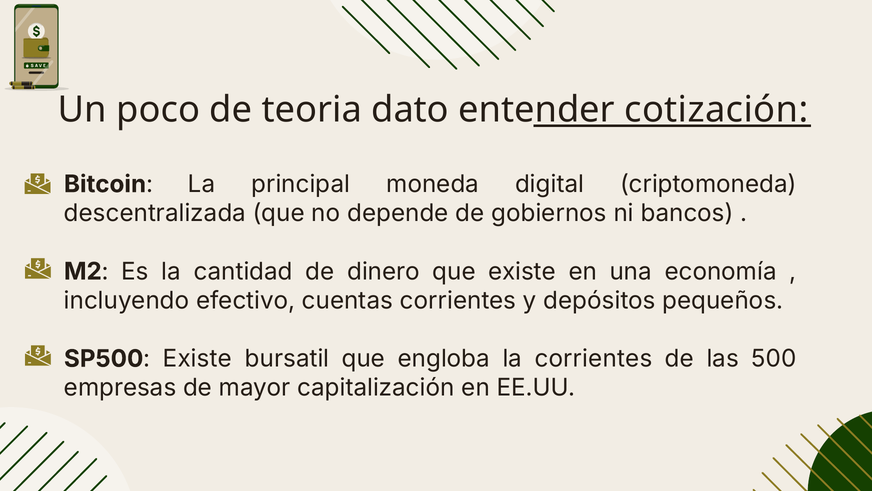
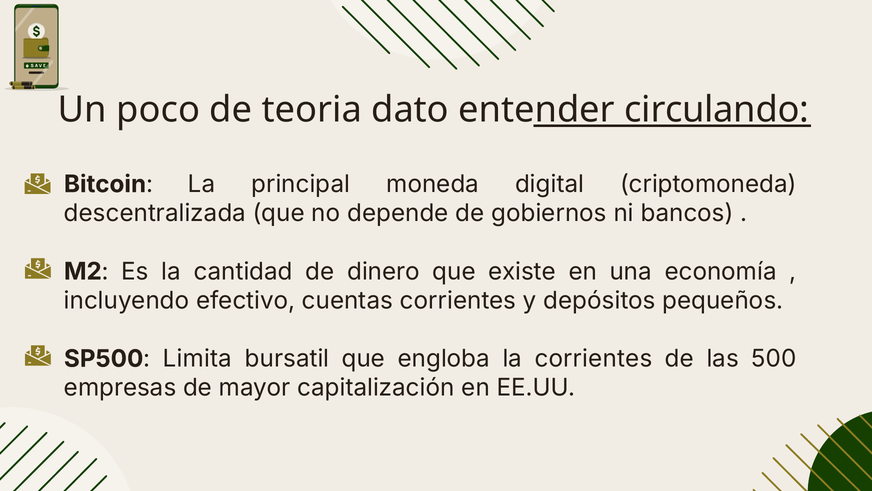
cotización: cotización -> circulando (717, 109)
SP500 Existe: Existe -> Limita (197, 358)
